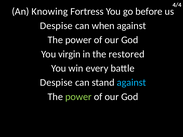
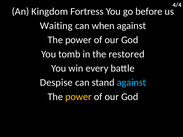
Knowing: Knowing -> Kingdom (50, 12)
Despise: Despise -> Waiting (56, 26)
virgin: virgin -> tomb (69, 54)
power colour: light green -> yellow (78, 97)
